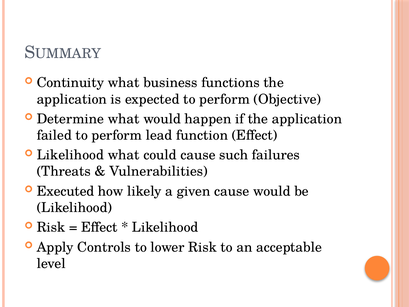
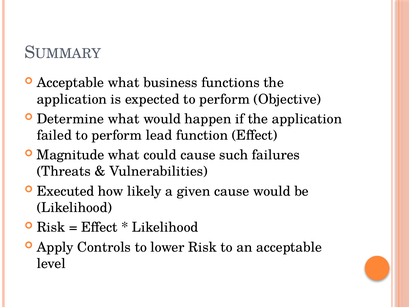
Continuity: Continuity -> Acceptable (70, 83)
Likelihood: Likelihood -> Magnitude (70, 155)
